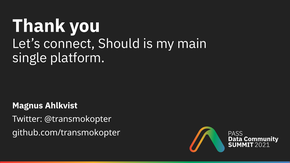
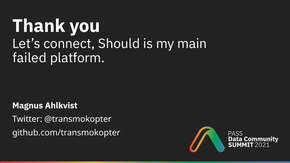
single: single -> failed (30, 58)
